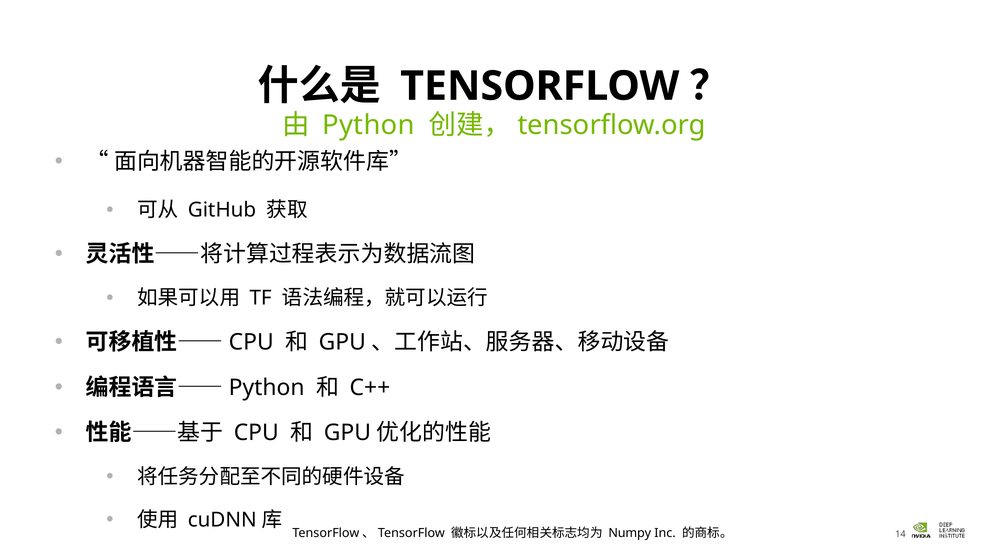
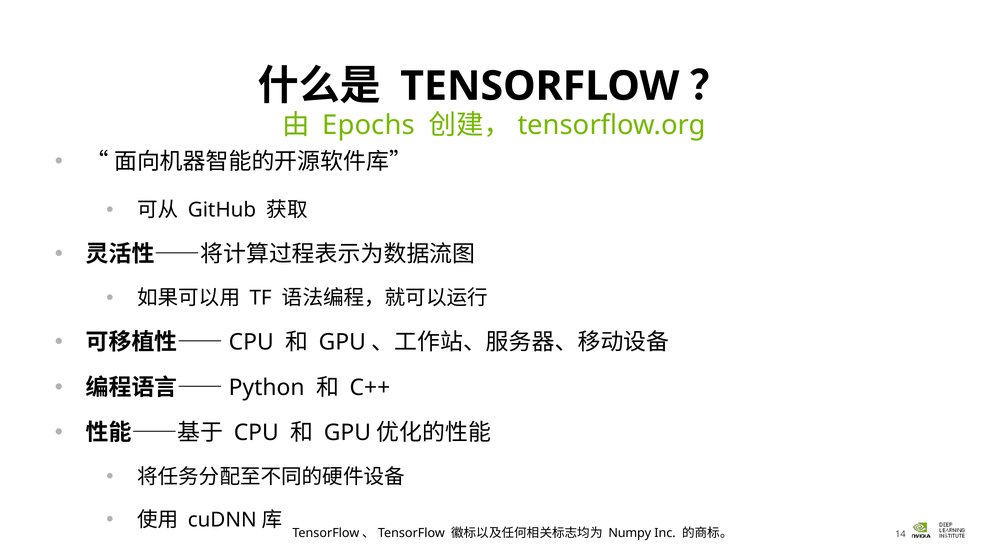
Python: Python -> Epochs (369, 125)
